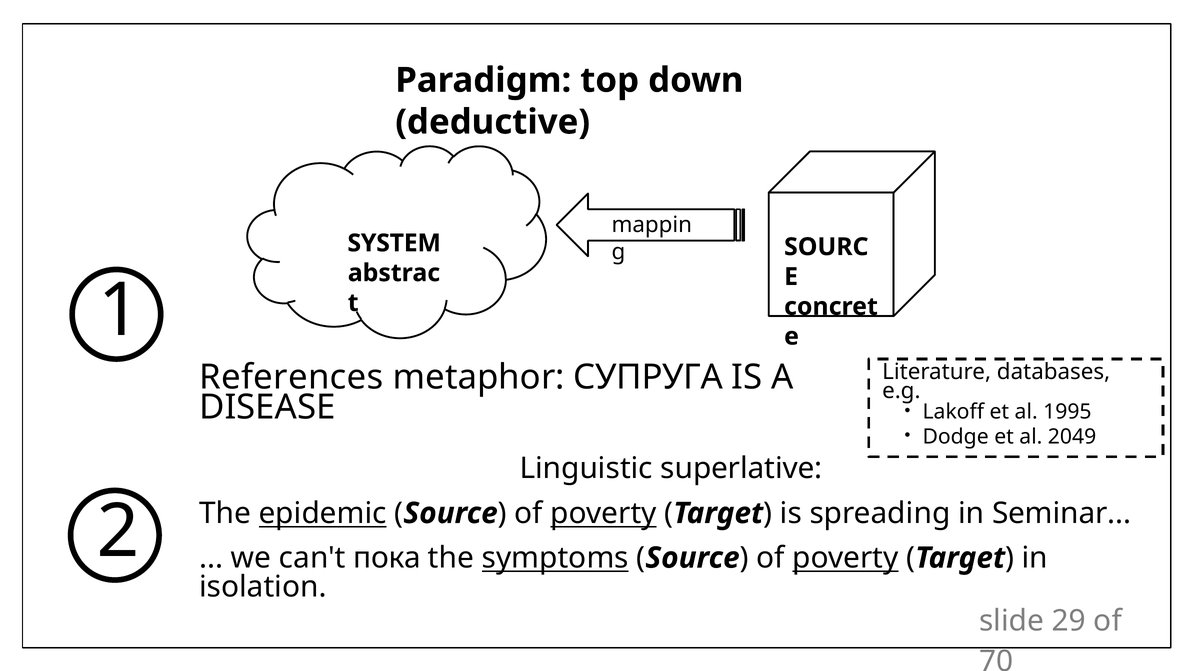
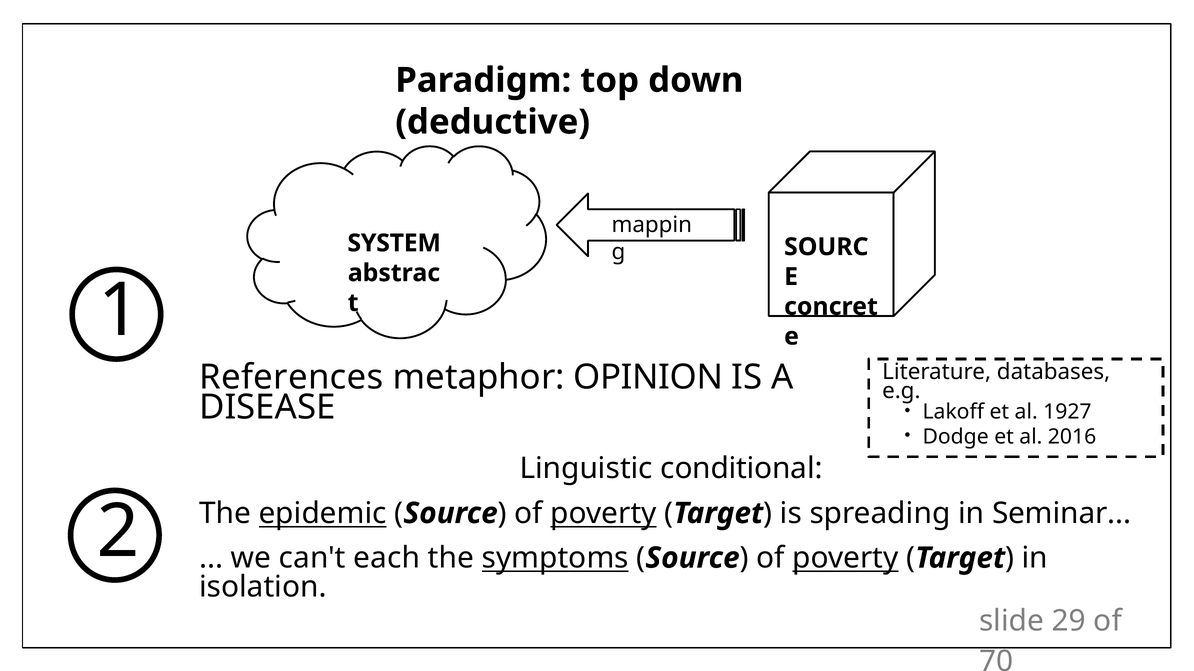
СУПРУГА: СУПРУГА -> OPINION (648, 377)
1995: 1995 -> 1927 (1067, 412)
2049: 2049 -> 2016 (1072, 437)
superlative: superlative -> conditional (742, 469)
пока: пока -> each (387, 558)
